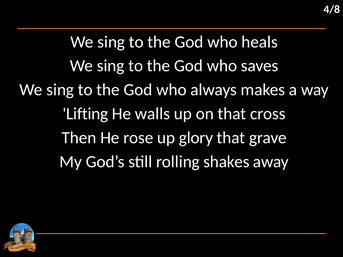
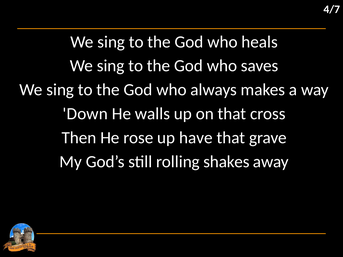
4/8: 4/8 -> 4/7 (332, 9)
Lifting: Lifting -> Down (85, 114)
glory: glory -> have (196, 138)
